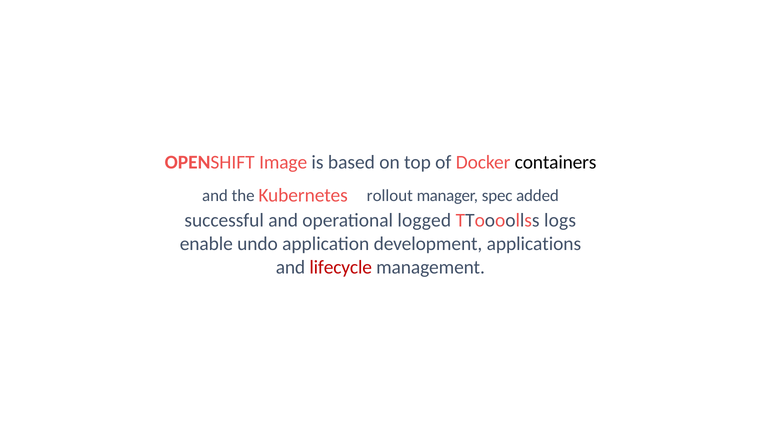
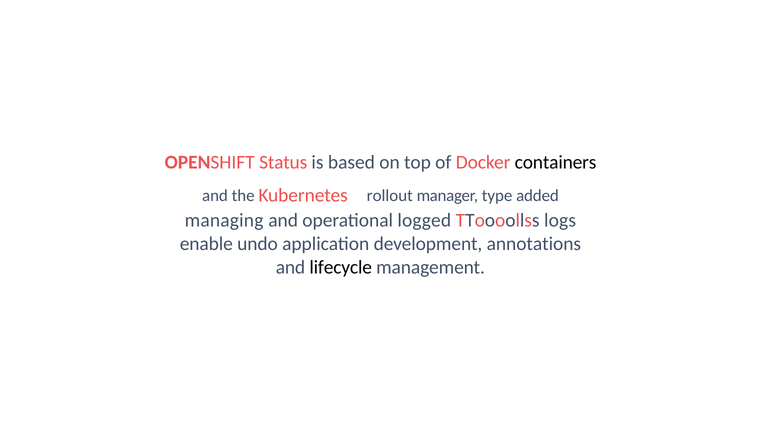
Image: Image -> Status (283, 162)
spec: spec -> type (497, 196)
successful: successful -> managing (224, 220)
applications: applications -> annotations (534, 244)
lifecycle colour: red -> black (341, 267)
